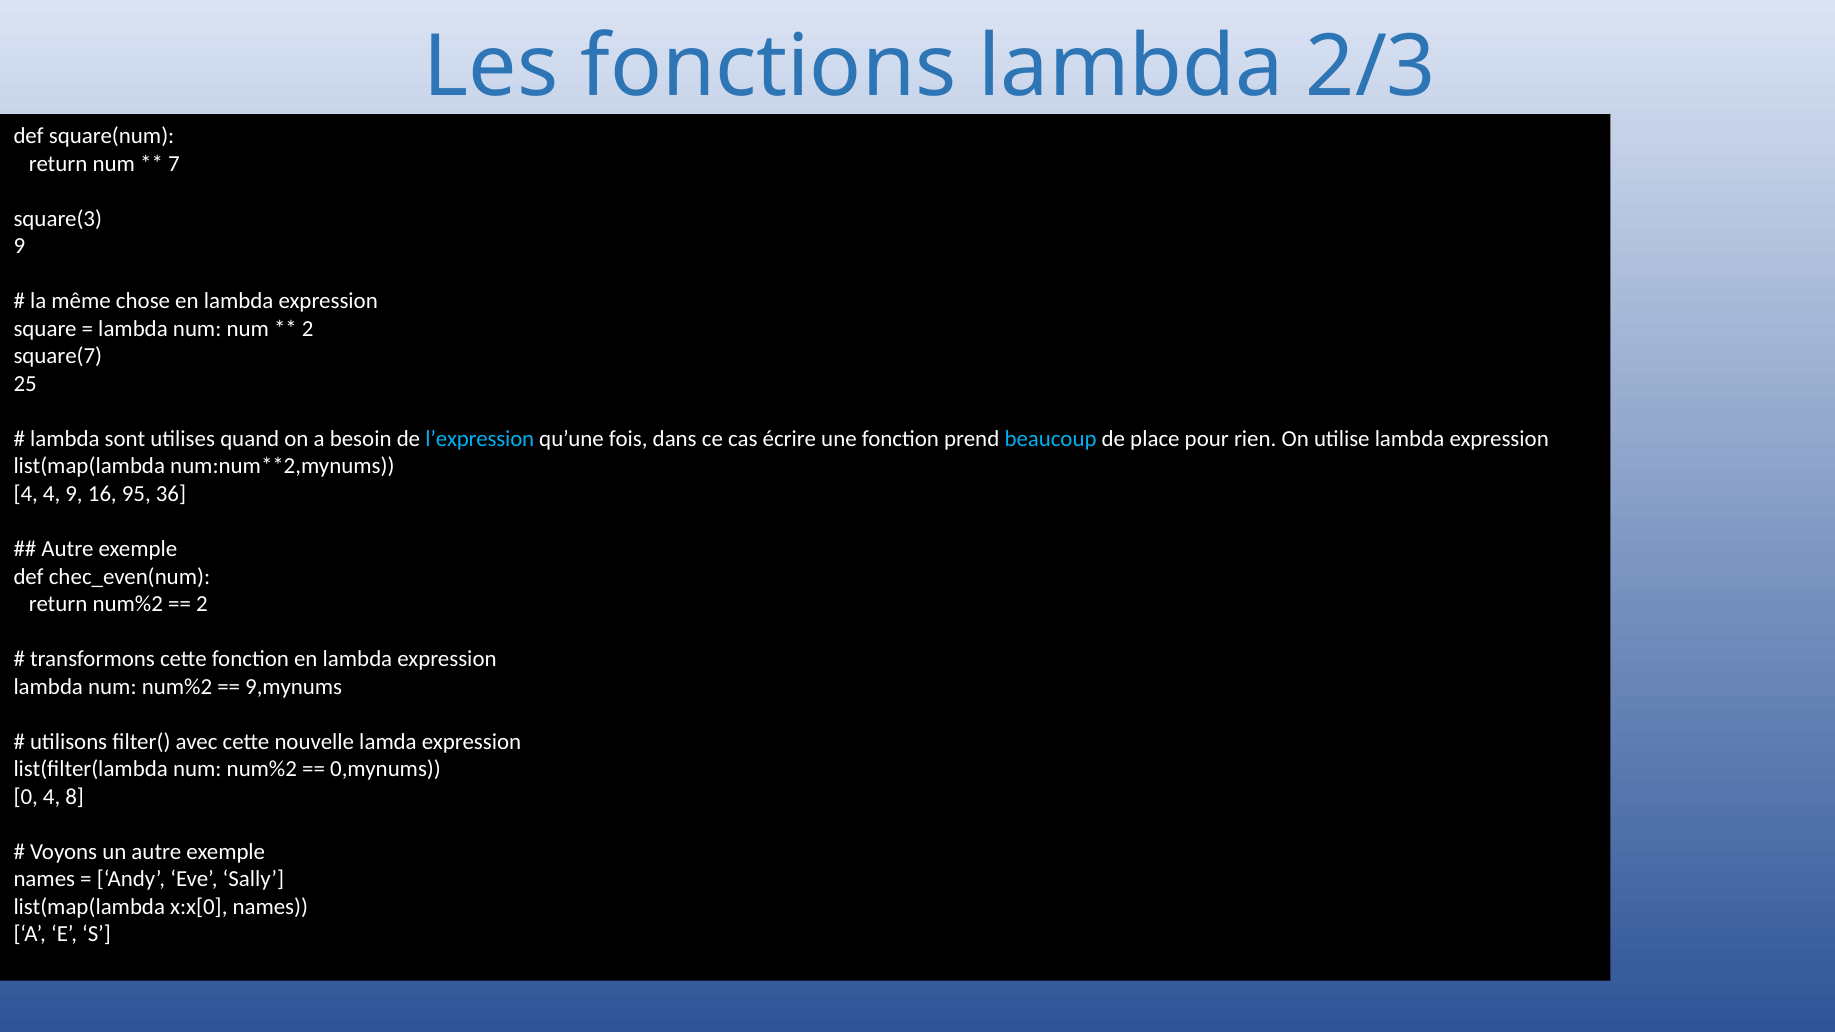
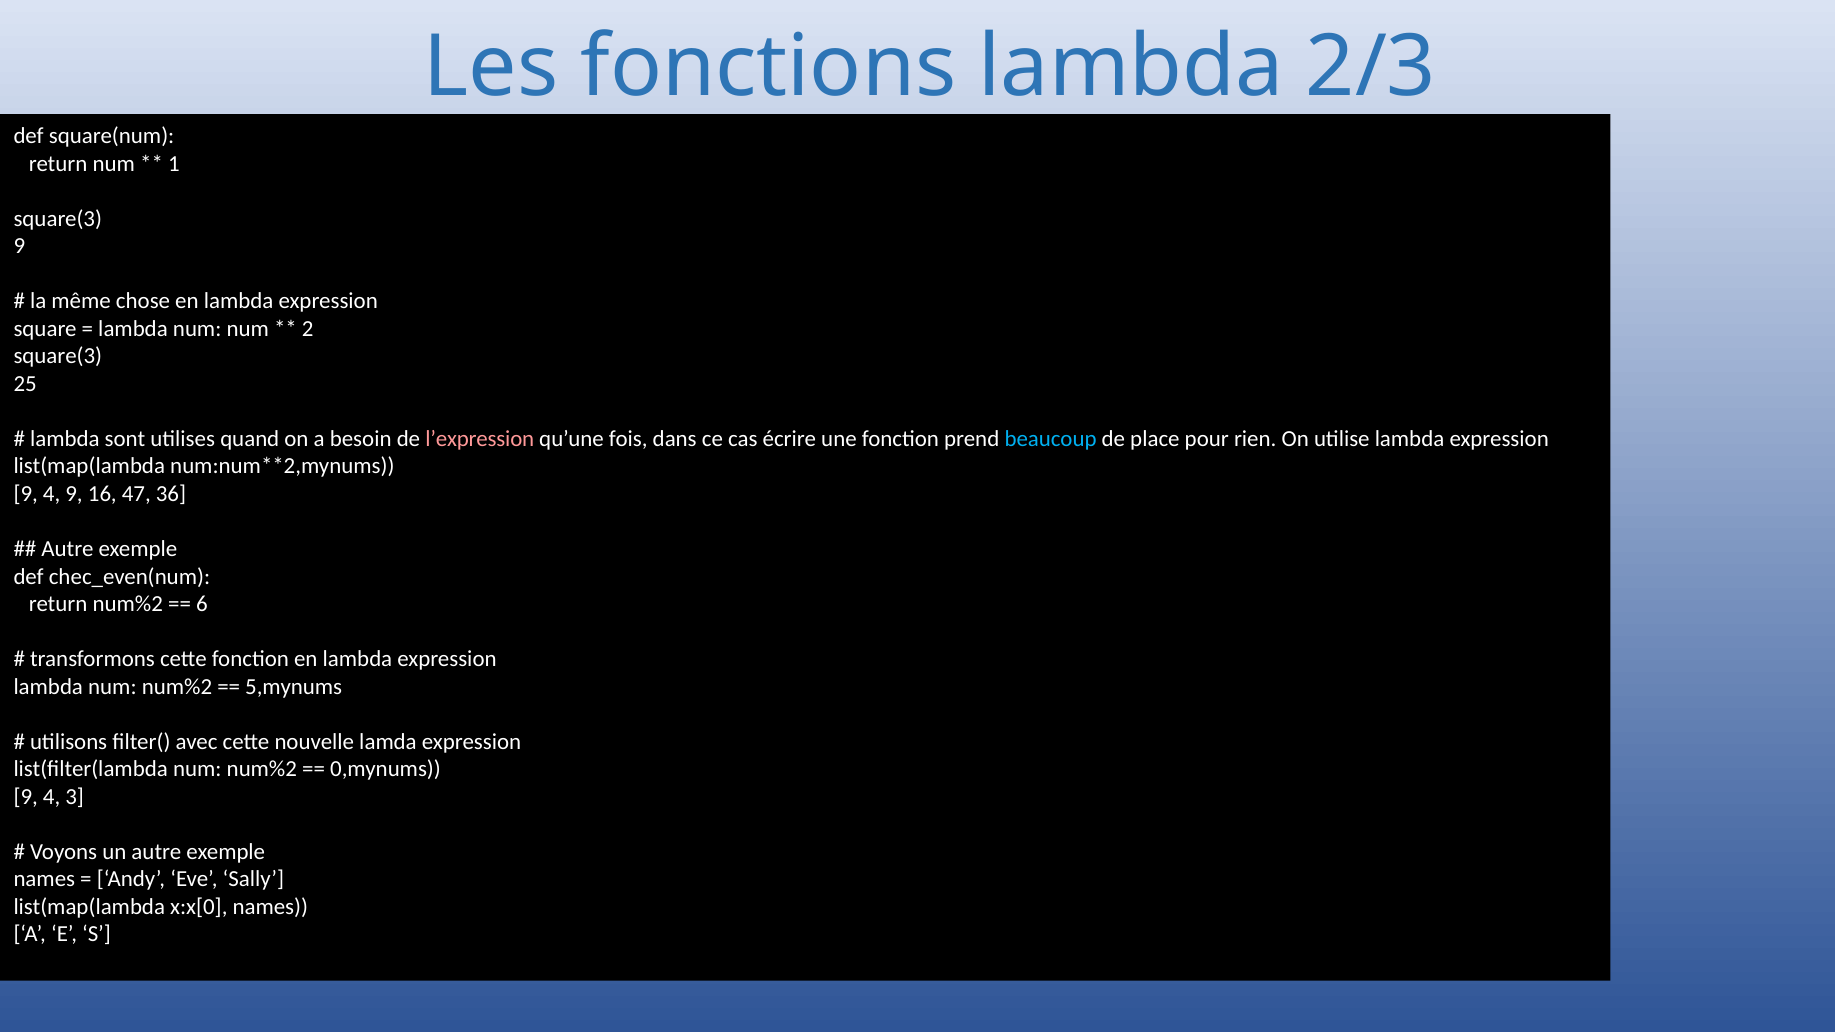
7: 7 -> 1 (174, 164)
square(7: square(7 -> square(3 (58, 356)
l’expression colour: light blue -> pink (480, 439)
4: 4 -> 9 (26, 494)
95: 95 -> 47 (136, 494)
2: 2 -> 6 (202, 604)
9,mynums: 9,mynums -> 5,mynums (294, 687)
0: 0 -> 9 (26, 797)
8: 8 -> 3 (75, 797)
